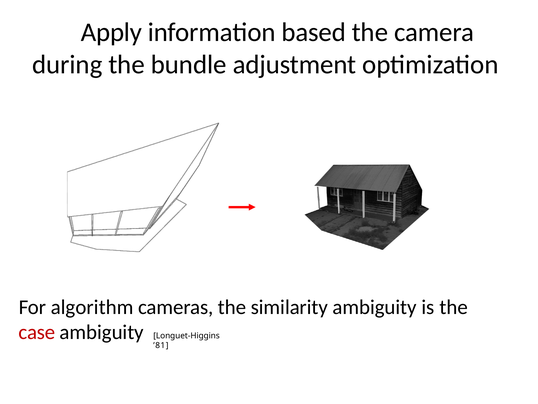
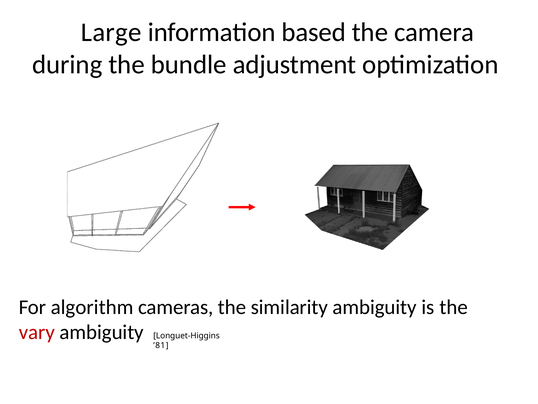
Apply: Apply -> Large (111, 32)
case: case -> vary (37, 332)
